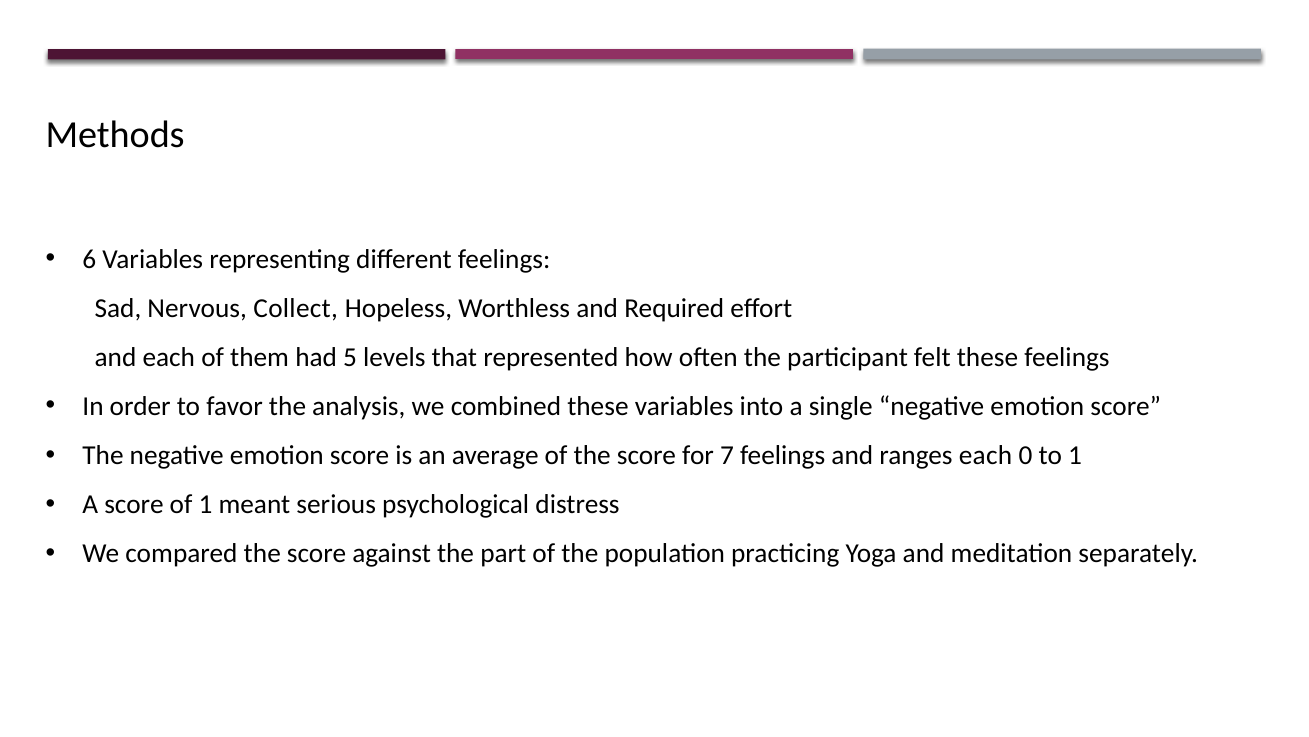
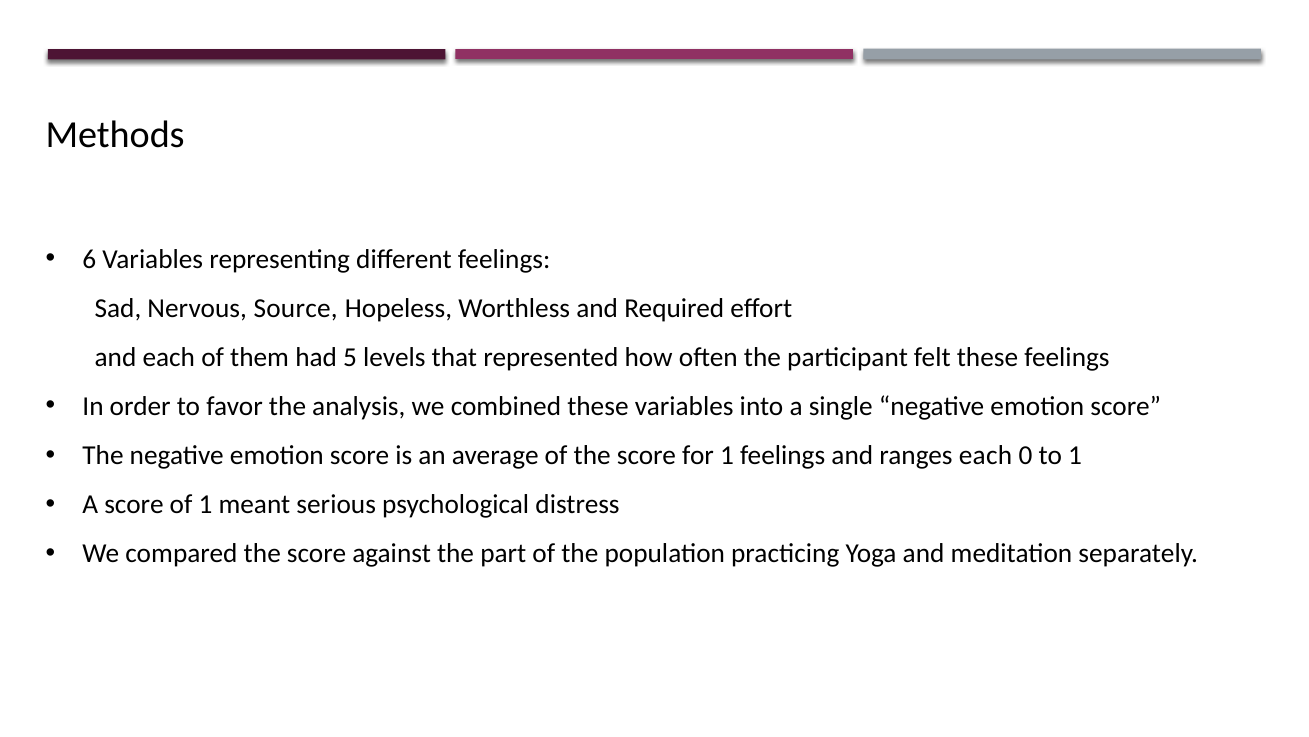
Collect: Collect -> Source (296, 308)
for 7: 7 -> 1 (727, 455)
